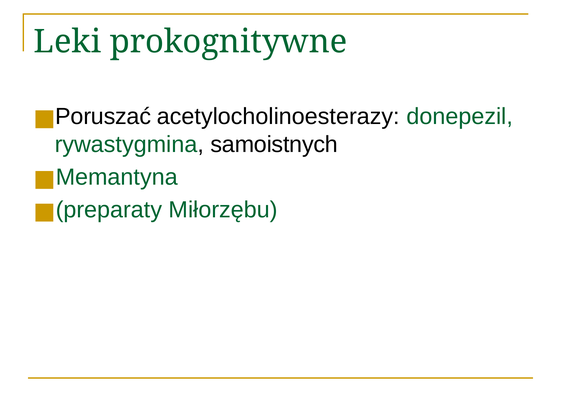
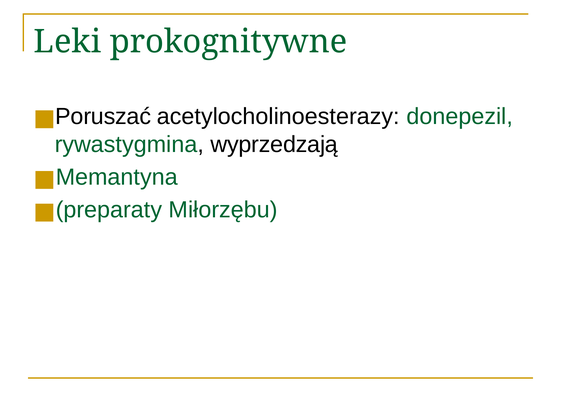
samoistnych: samoistnych -> wyprzedzają (274, 145)
